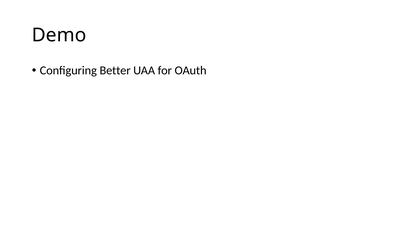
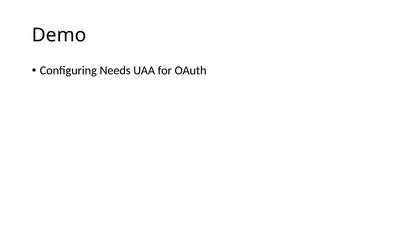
Better: Better -> Needs (115, 71)
